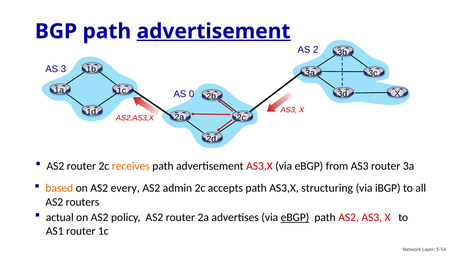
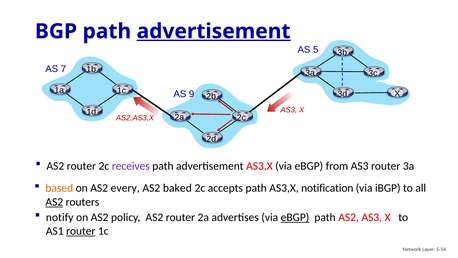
2: 2 -> 5 (316, 50)
3: 3 -> 7 (63, 69)
0: 0 -> 9 (192, 94)
receives colour: orange -> purple (131, 166)
admin: admin -> baked (177, 188)
structuring: structuring -> notification (327, 188)
AS2 underline: none -> present (54, 202)
actual: actual -> notify (60, 217)
router underline: none -> present (81, 231)
